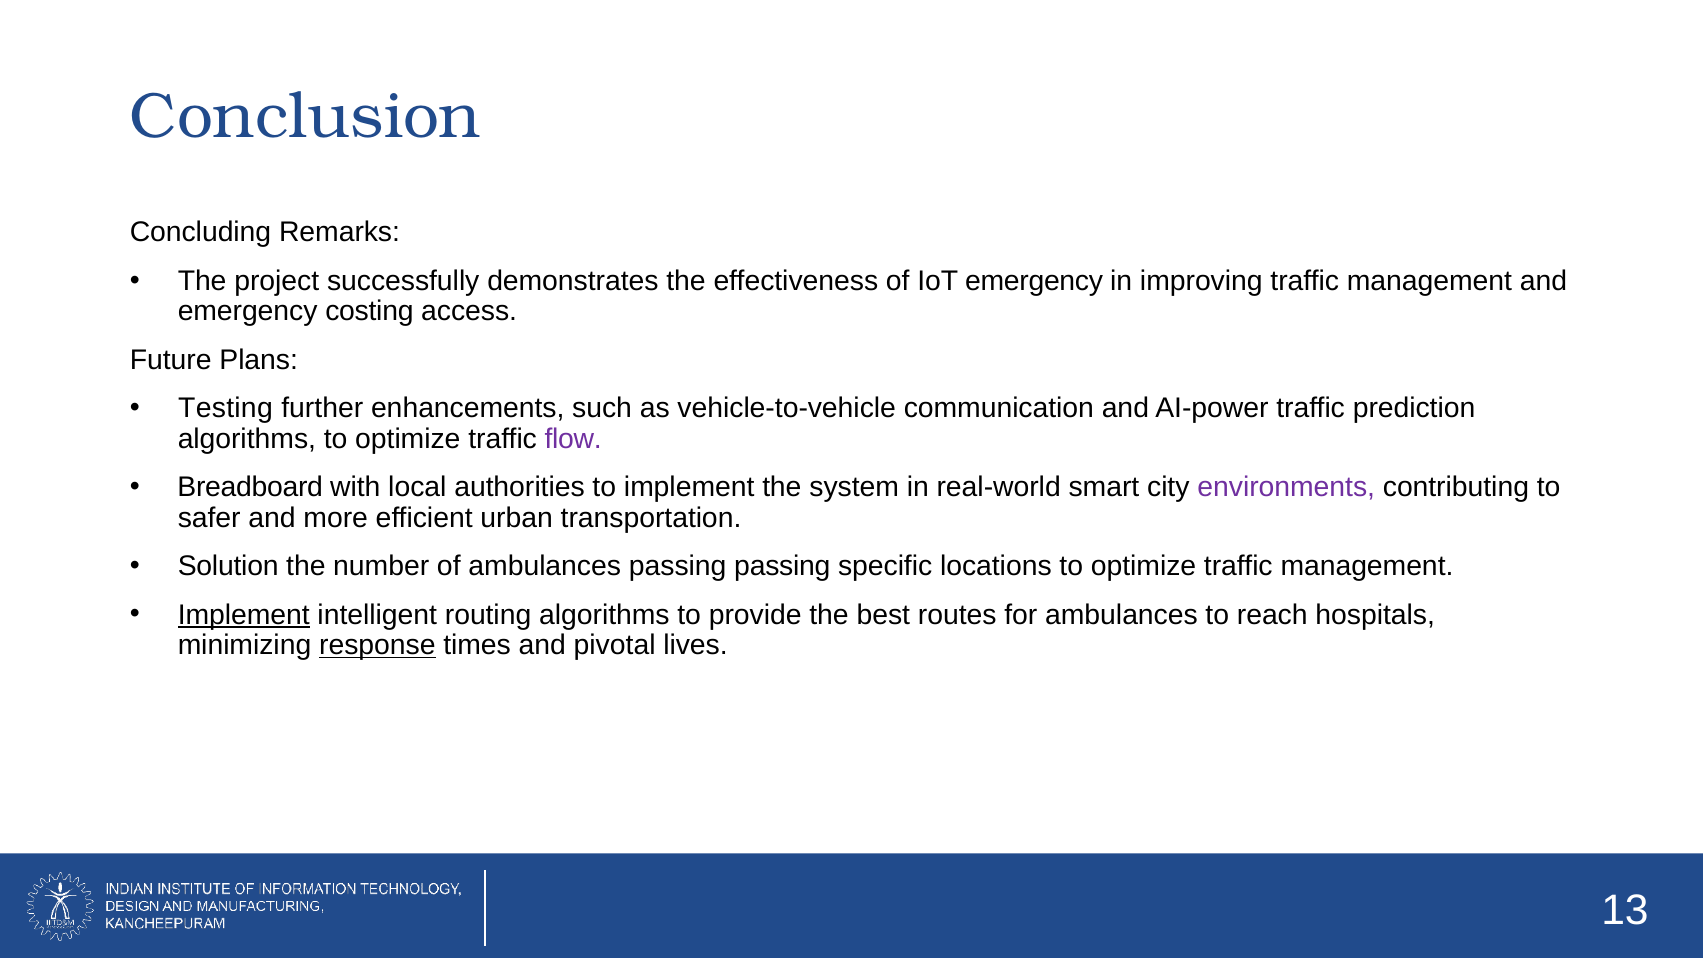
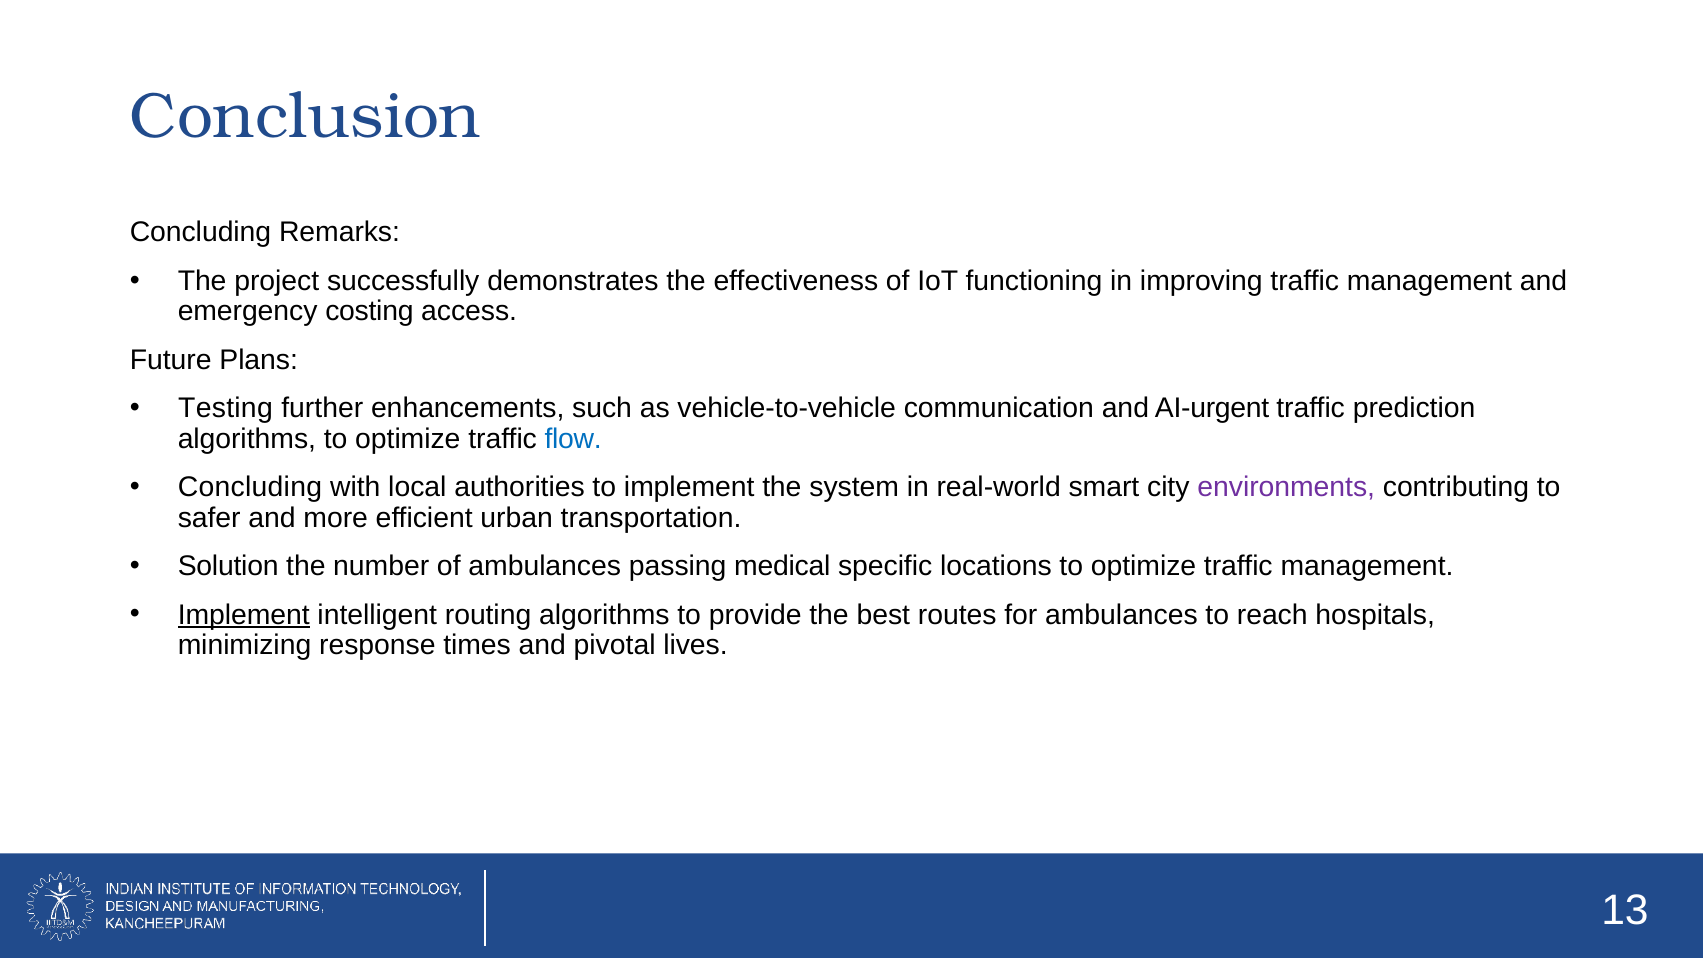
IoT emergency: emergency -> functioning (1034, 281)
AI-power: AI-power -> AI-urgent (1212, 408)
flow colour: purple -> blue (573, 439)
Breadboard: Breadboard -> Concluding (250, 487)
passing passing: passing -> medical (782, 566)
response underline: present -> none (377, 645)
